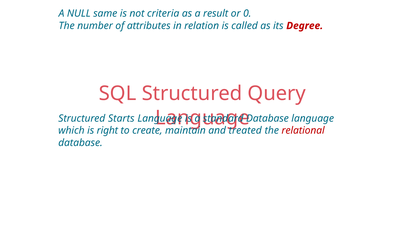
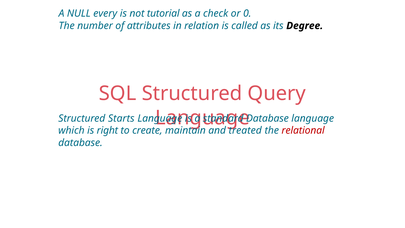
same: same -> every (105, 14)
criteria: criteria -> tutorial (163, 14)
result: result -> check (216, 14)
Degree colour: red -> black (305, 26)
